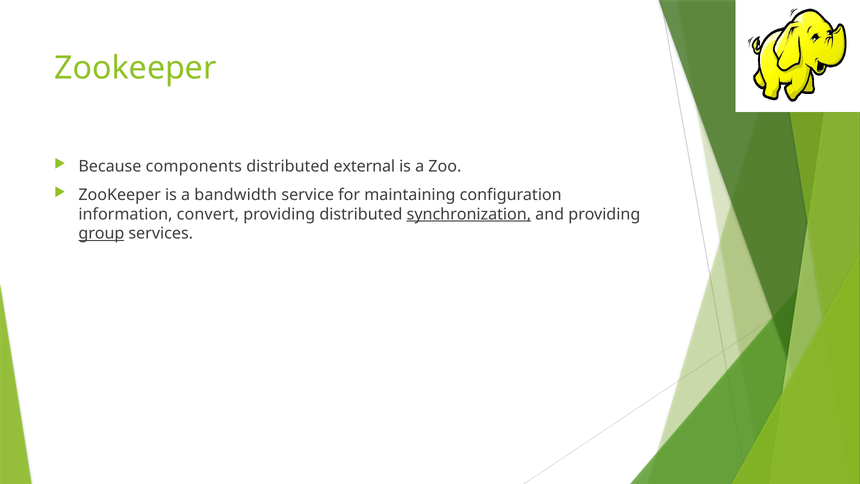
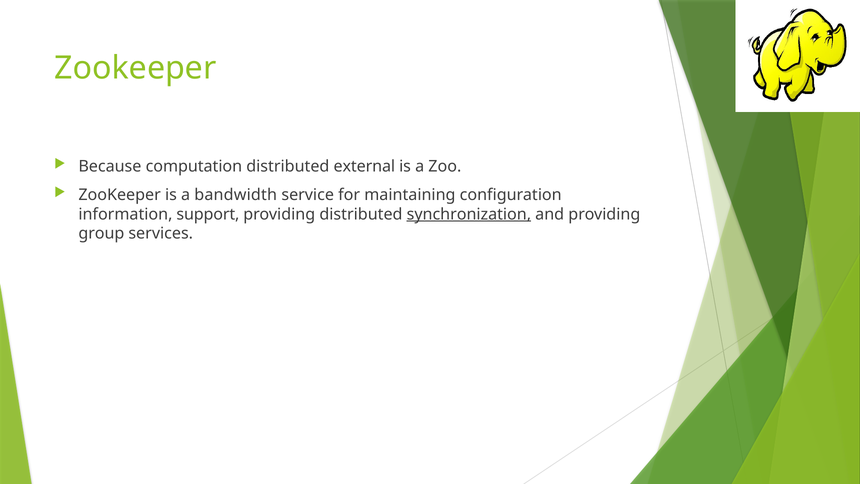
components: components -> computation (194, 166)
convert: convert -> support (208, 214)
group underline: present -> none (101, 233)
